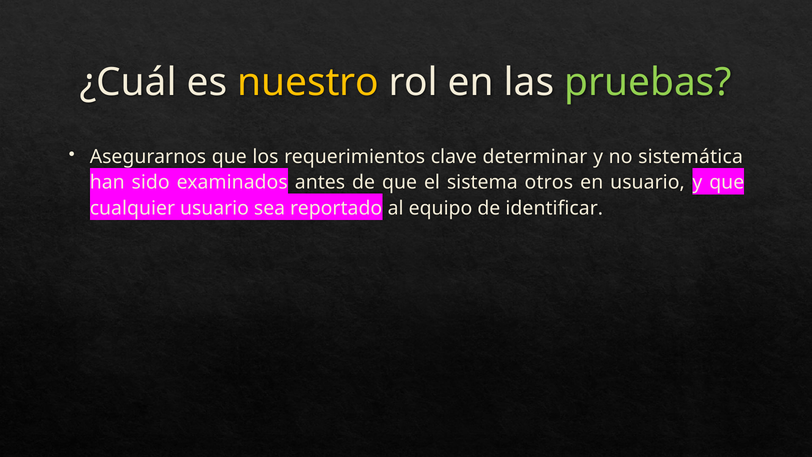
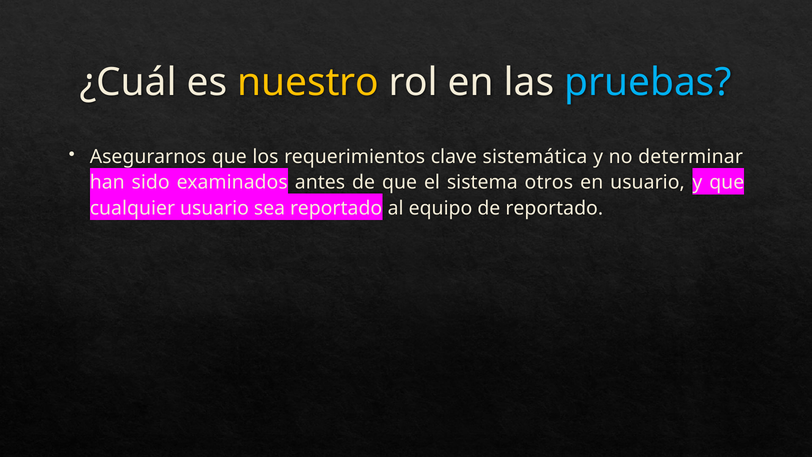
pruebas colour: light green -> light blue (648, 82)
determinar: determinar -> sistemática (535, 157)
sistemática: sistemática -> determinar (691, 157)
de identificar: identificar -> reportado (554, 208)
